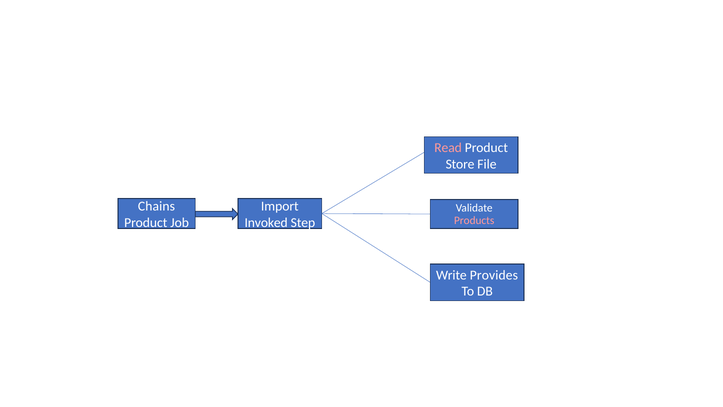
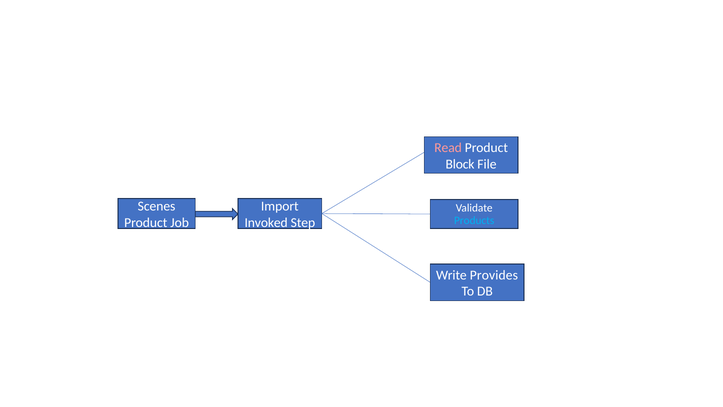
Store: Store -> Block (460, 164)
Chains: Chains -> Scenes (157, 206)
Products colour: pink -> light blue (474, 220)
